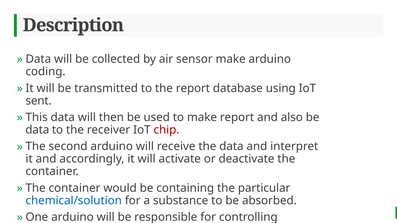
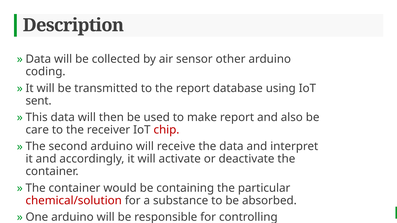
sensor make: make -> other (231, 59)
data: data -> care (37, 130)
chemical/solution colour: blue -> red (74, 201)
